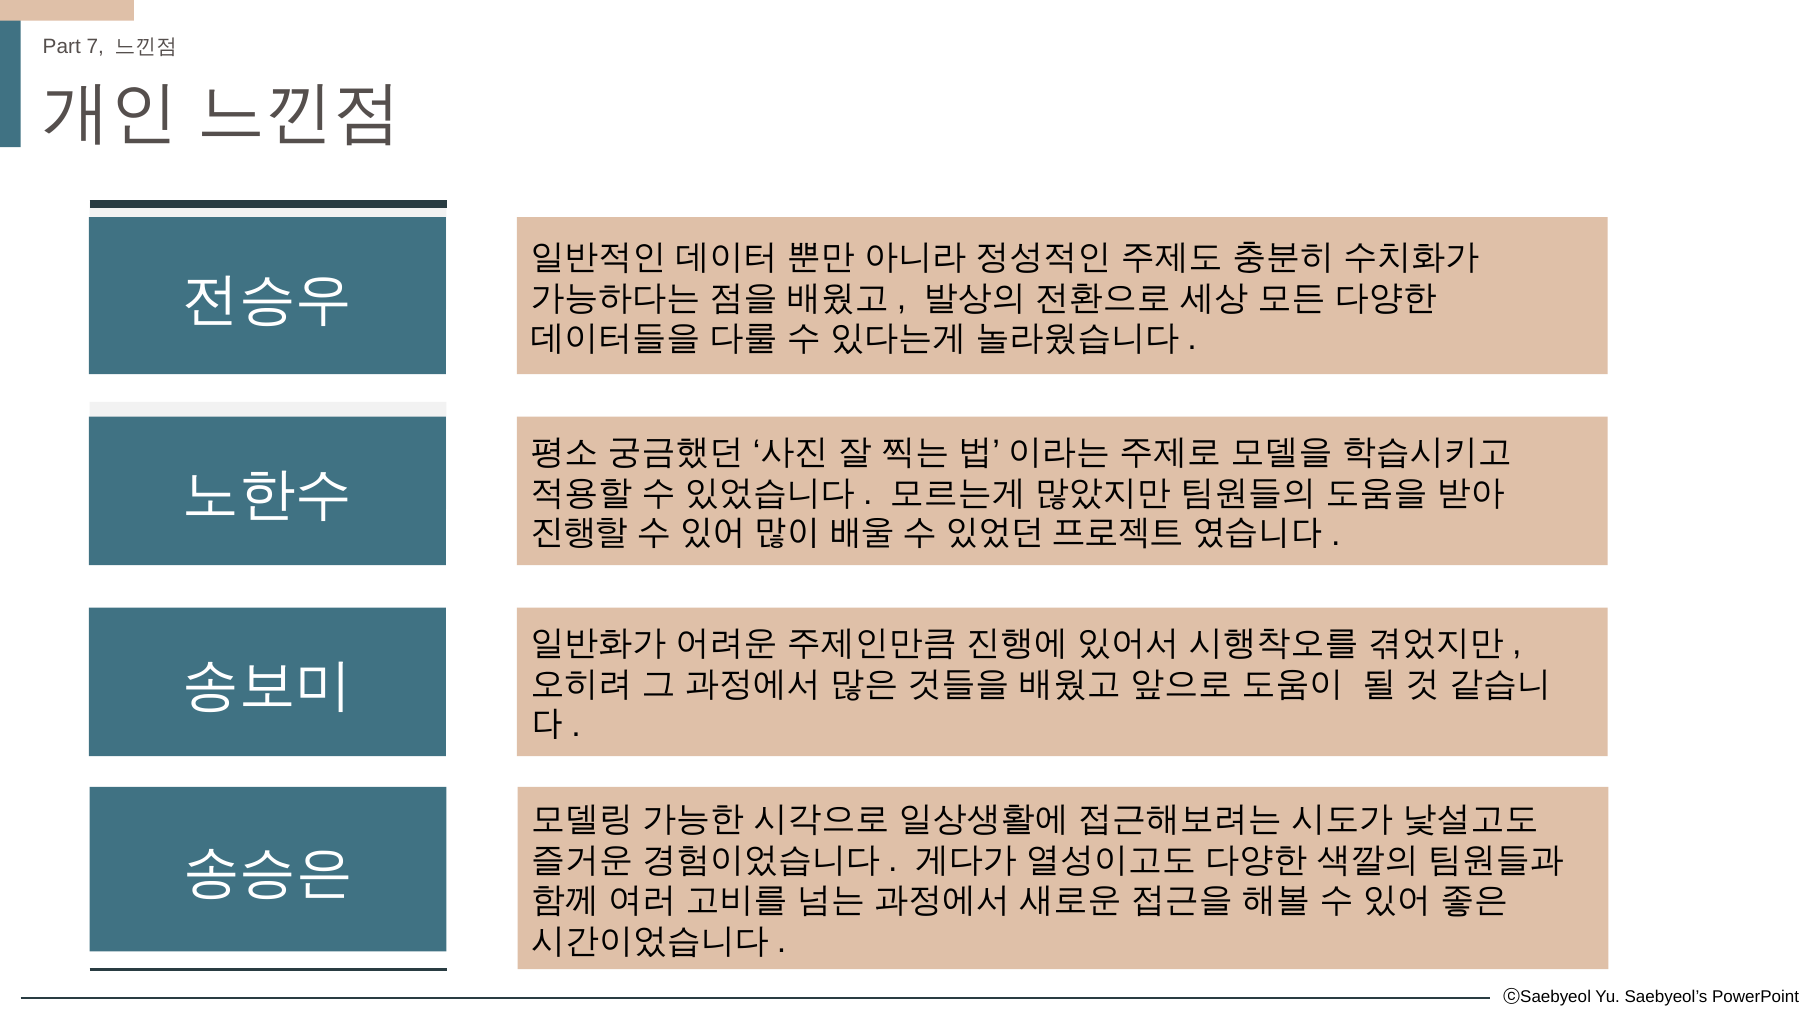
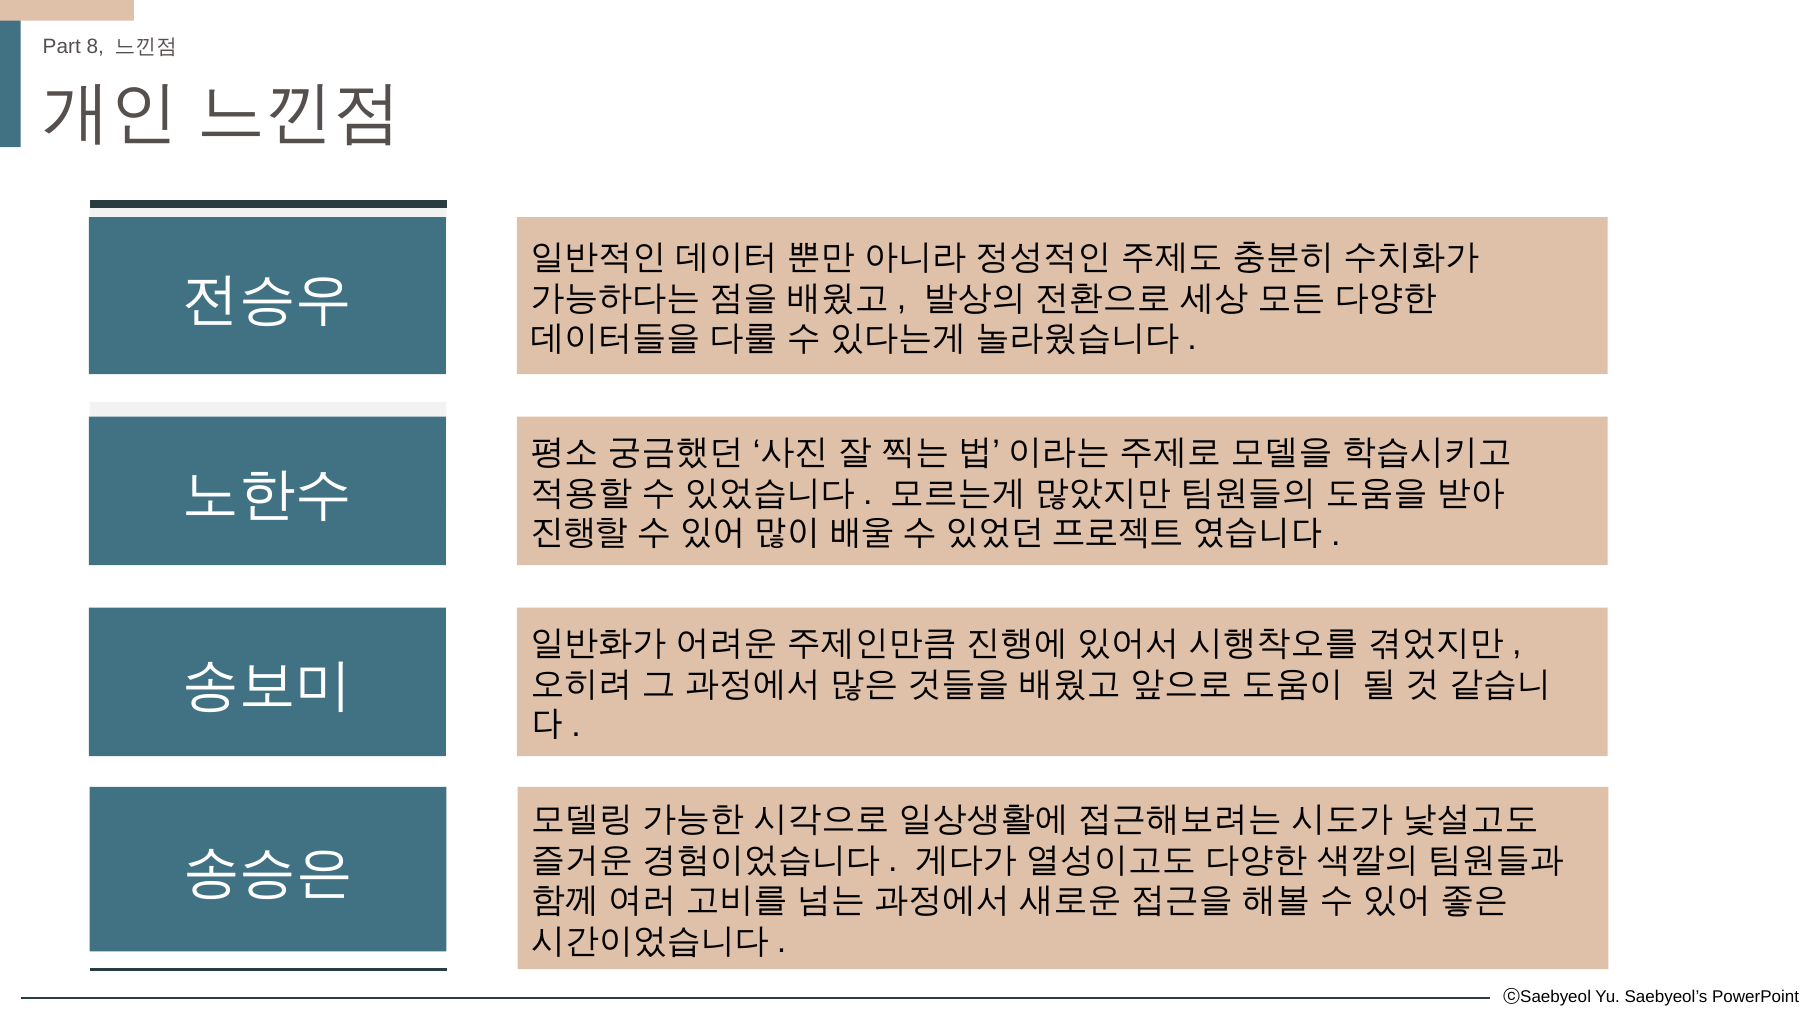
7: 7 -> 8 (95, 46)
